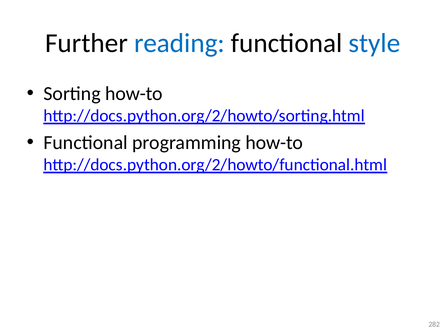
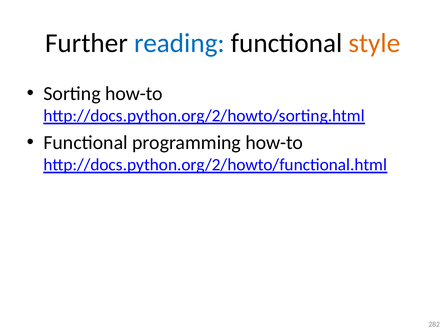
style colour: blue -> orange (374, 43)
